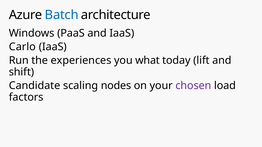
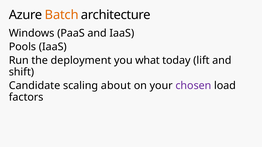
Batch colour: blue -> orange (62, 15)
Carlo: Carlo -> Pools (22, 47)
experiences: experiences -> deployment (81, 61)
nodes: nodes -> about (116, 86)
